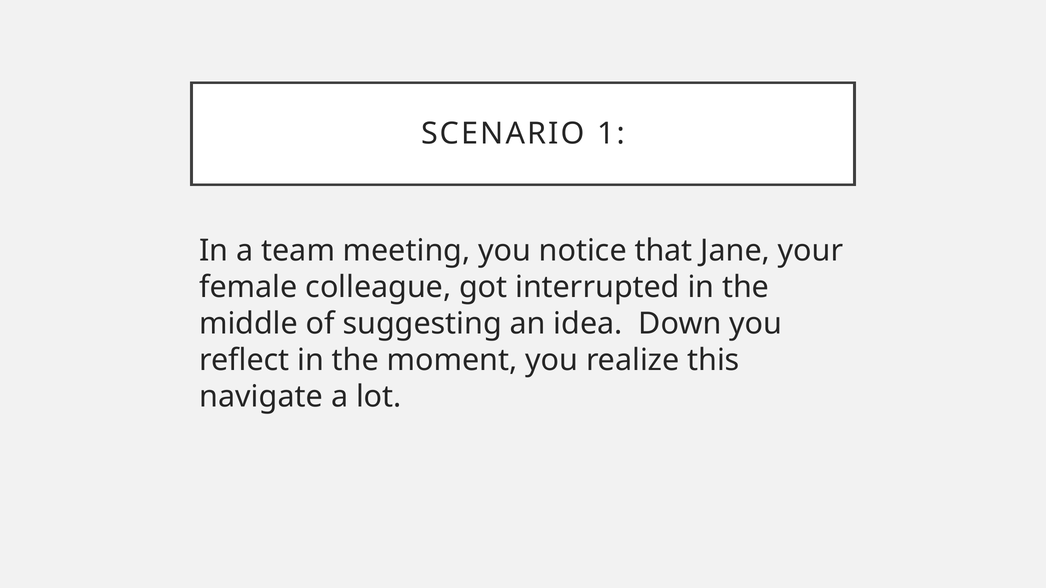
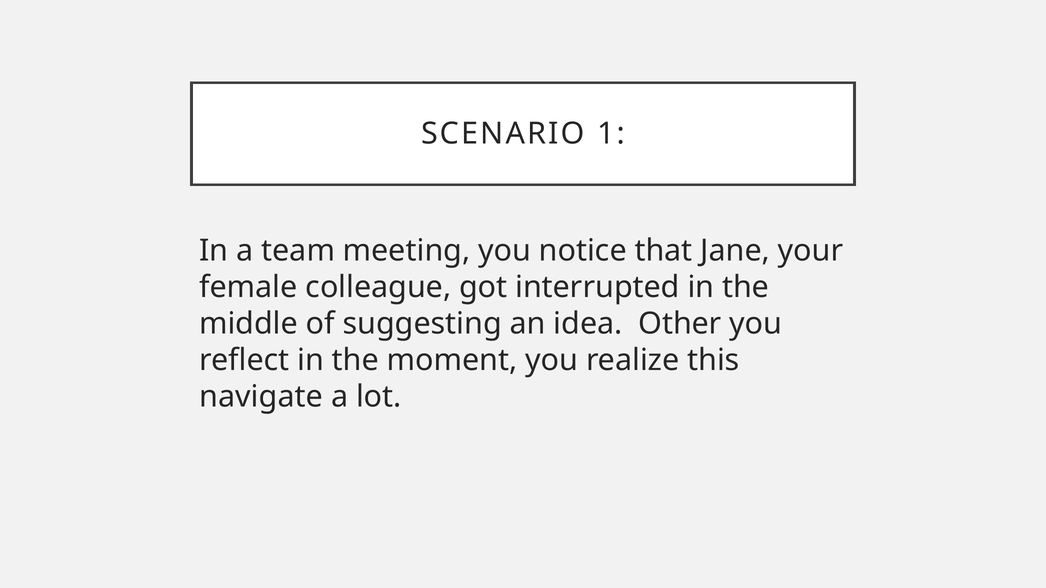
Down: Down -> Other (680, 324)
